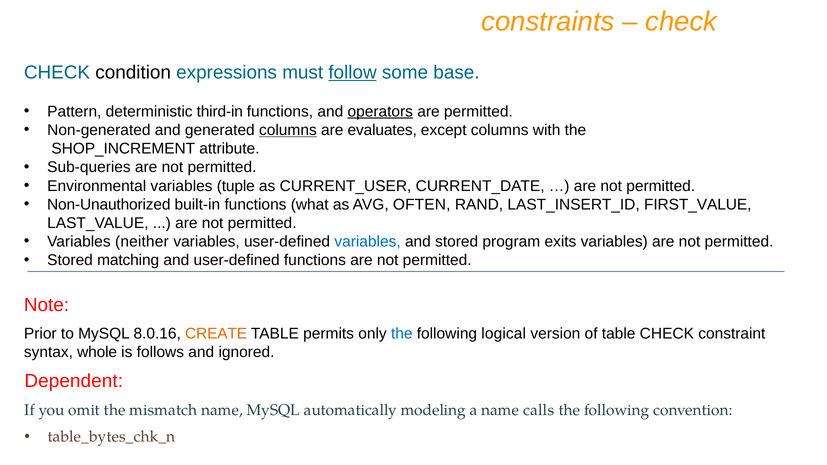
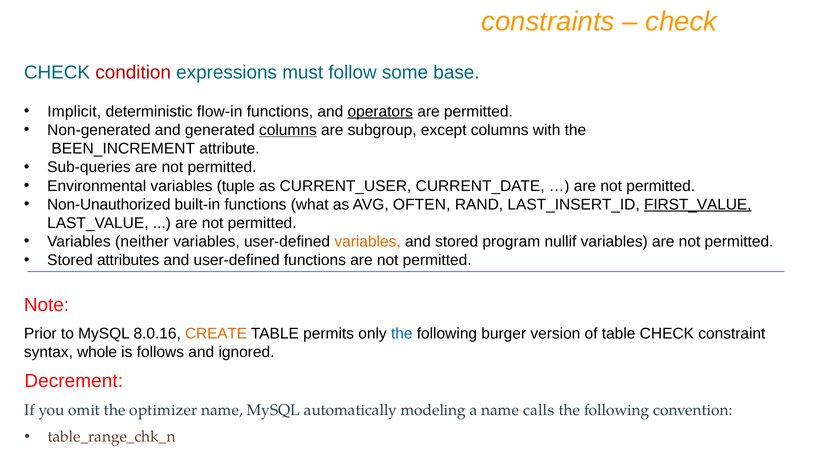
condition colour: black -> red (133, 72)
follow underline: present -> none (353, 72)
Pattern: Pattern -> Implicit (74, 112)
third-in: third-in -> flow-in (220, 112)
evaluates: evaluates -> subgroup (382, 130)
SHOP_INCREMENT: SHOP_INCREMENT -> BEEN_INCREMENT (123, 149)
FIRST_VALUE underline: none -> present (698, 205)
variables colour: blue -> orange (368, 242)
exits: exits -> nullif (560, 242)
matching: matching -> attributes (128, 260)
logical: logical -> burger (504, 334)
Dependent: Dependent -> Decrement (74, 381)
mismatch: mismatch -> optimizer (163, 410)
table_bytes_chk_n: table_bytes_chk_n -> table_range_chk_n (112, 437)
